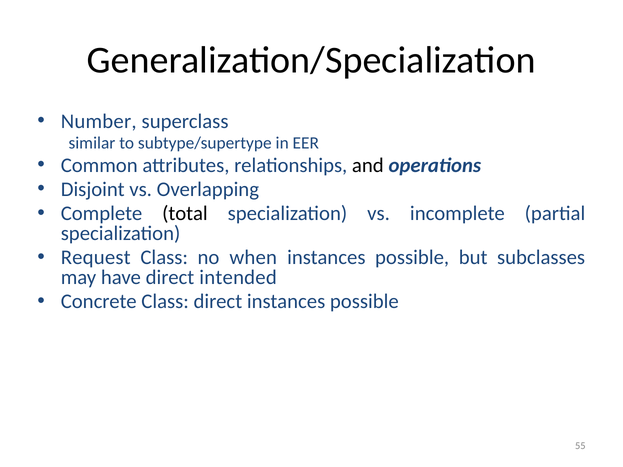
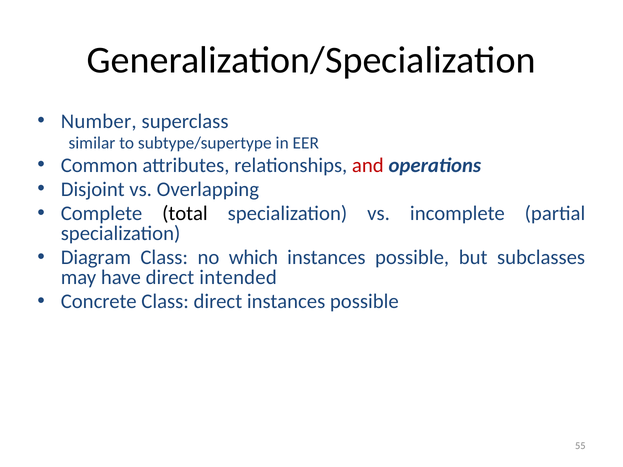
and colour: black -> red (368, 165)
Request: Request -> Diagram (96, 258)
when: when -> which (253, 258)
